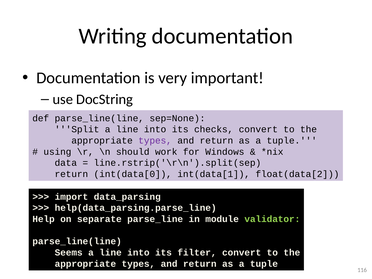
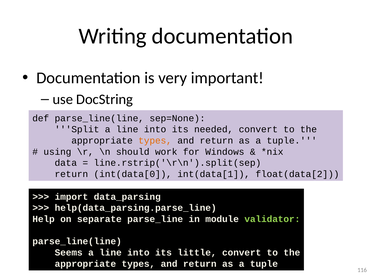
checks: checks -> needed (214, 129)
types colour: purple -> orange (155, 141)
filter: filter -> little (197, 253)
